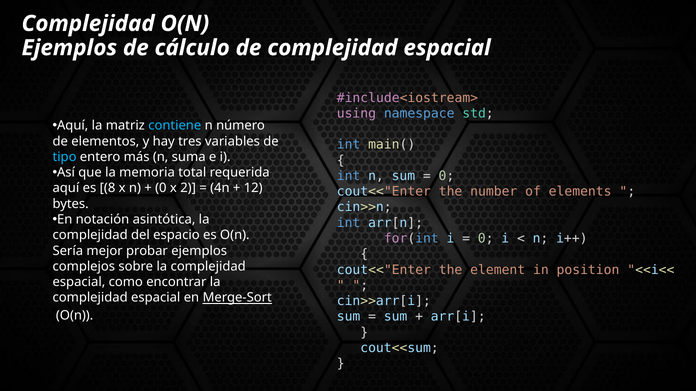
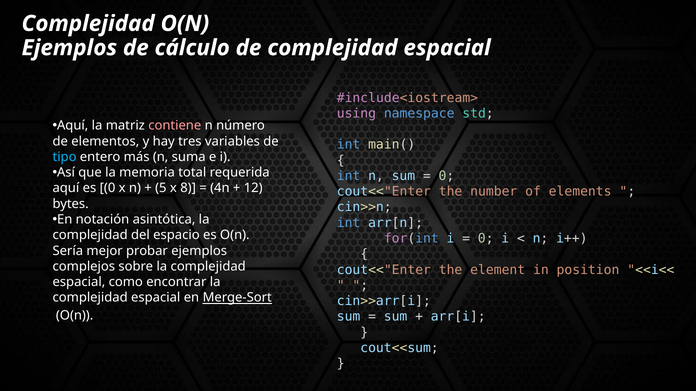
contiene colour: light blue -> pink (175, 126)
es 8: 8 -> 0 (108, 188)
0: 0 -> 5 (161, 188)
2: 2 -> 8 (188, 188)
